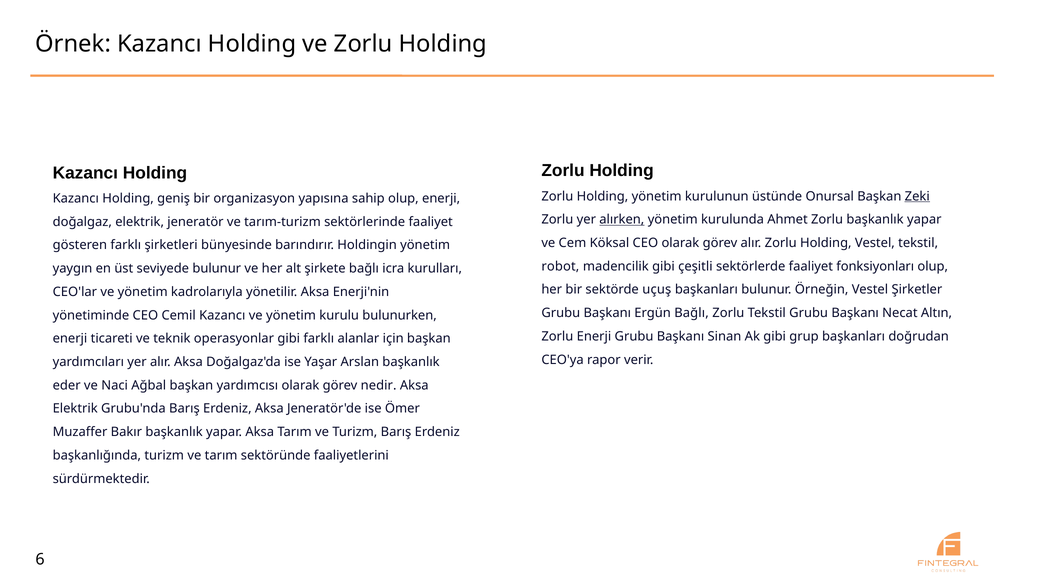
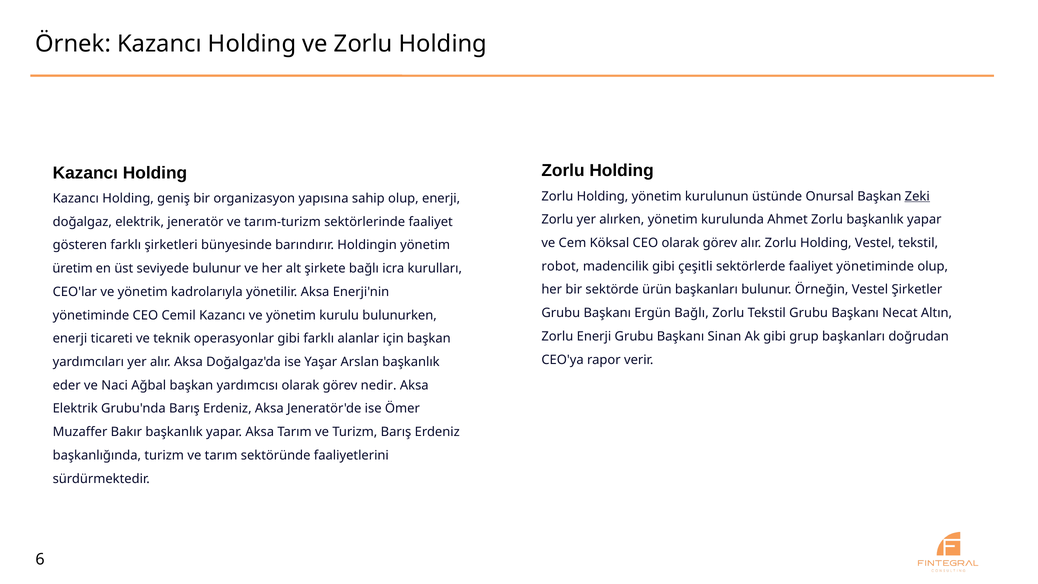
alırken underline: present -> none (622, 220)
faaliyet fonksiyonları: fonksiyonları -> yönetiminde (875, 266)
yaygın: yaygın -> üretim (73, 268)
uçuş: uçuş -> ürün (657, 290)
